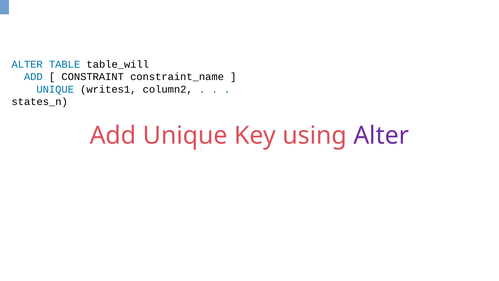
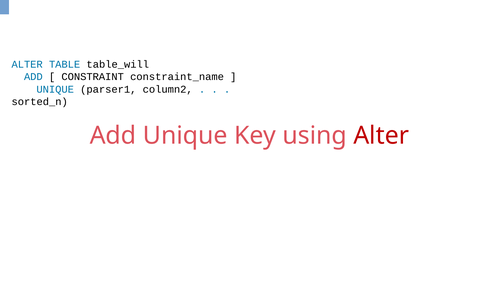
writes1: writes1 -> parser1 (108, 89)
states_n: states_n -> sorted_n (40, 102)
Alter colour: purple -> red (381, 135)
